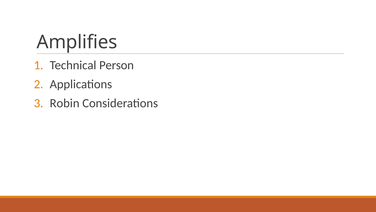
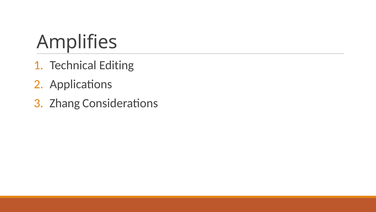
Person: Person -> Editing (117, 65)
Robin: Robin -> Zhang (65, 103)
